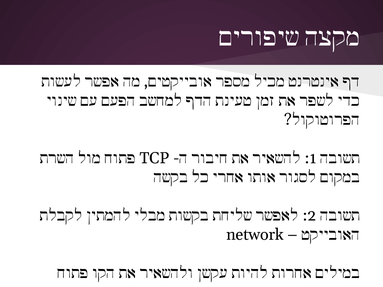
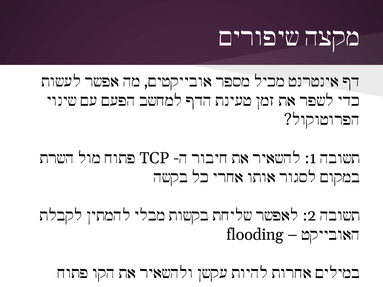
network: network -> flooding (255, 235)
